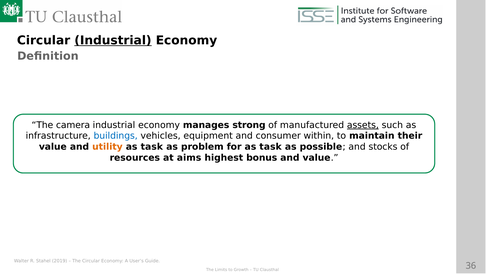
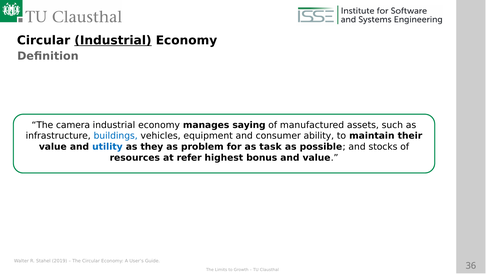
strong: strong -> saying (249, 125)
assets underline: present -> none (363, 125)
within: within -> ability (319, 136)
utility colour: orange -> blue (107, 147)
task: task -> they (152, 147)
aims: aims -> refer (189, 158)
